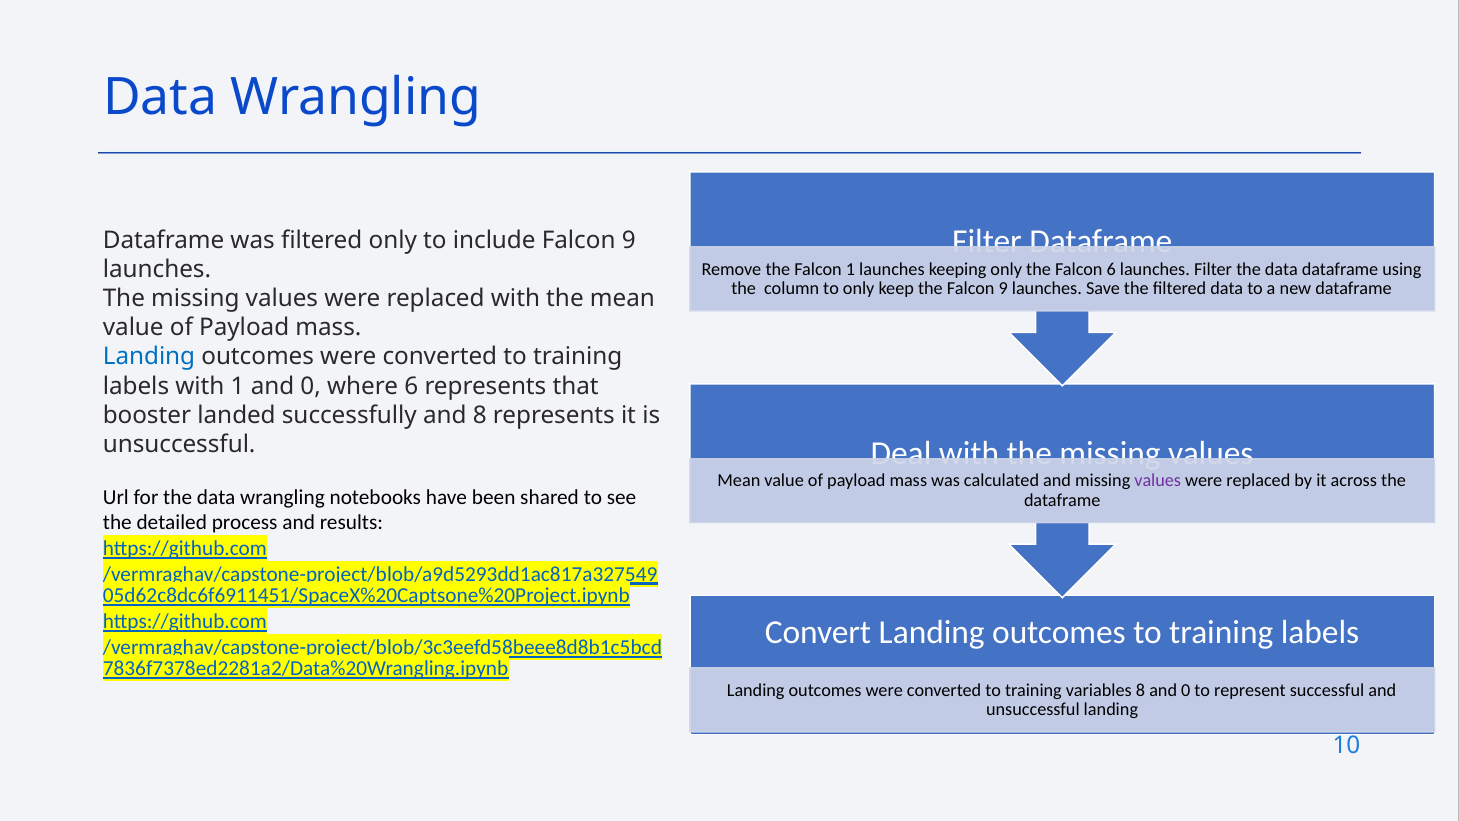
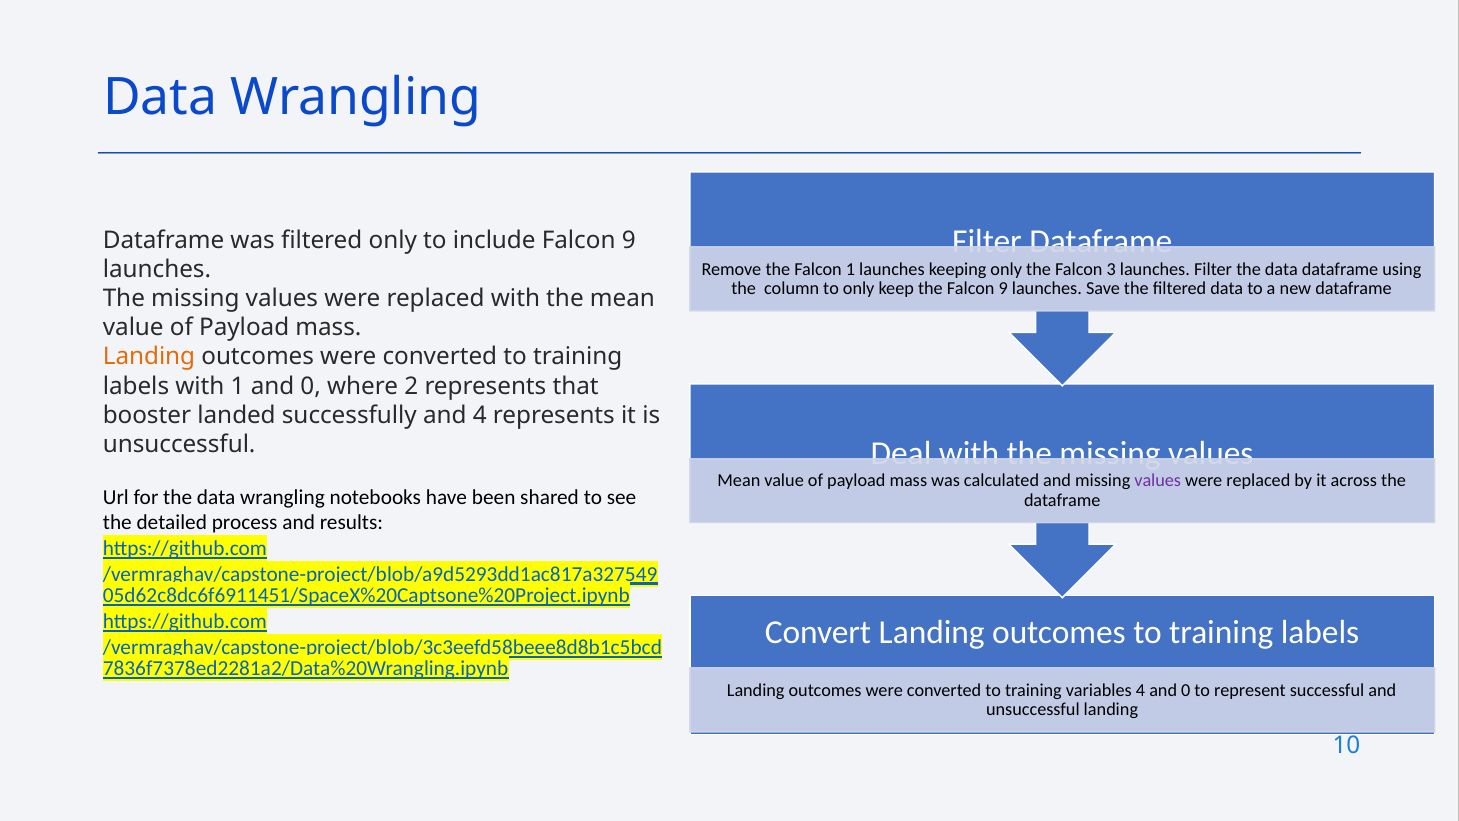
Falcon 6: 6 -> 3 (1111, 269)
Landing colour: blue -> orange (149, 357)
where 6: 6 -> 2 (411, 386)
and 8: 8 -> 4 (480, 415)
8: 8 -> 4 (1140, 690)
